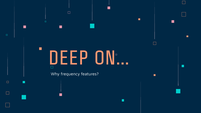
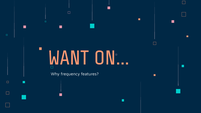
DEEP: DEEP -> WANT (69, 58)
